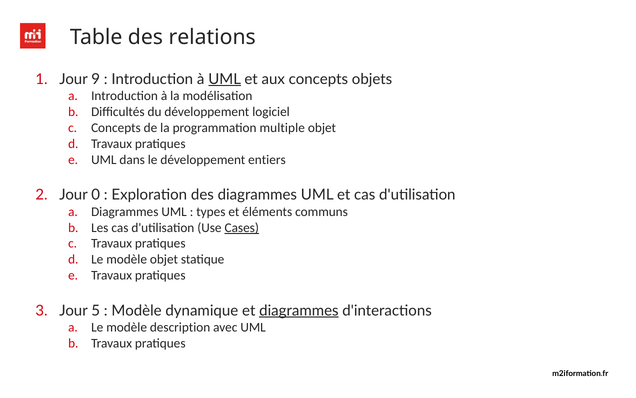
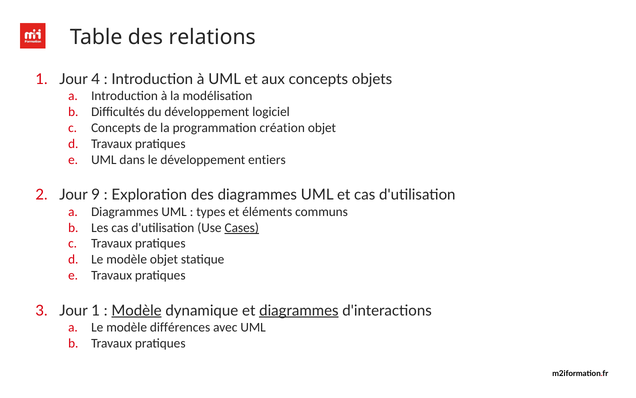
9: 9 -> 4 (96, 79)
UML underline: present -> none (225, 79)
multiple: multiple -> création (282, 128)
0: 0 -> 9 (96, 195)
Jour 5: 5 -> 1 (96, 310)
Modèle underline: none -> present (137, 310)
description: description -> différences (180, 327)
